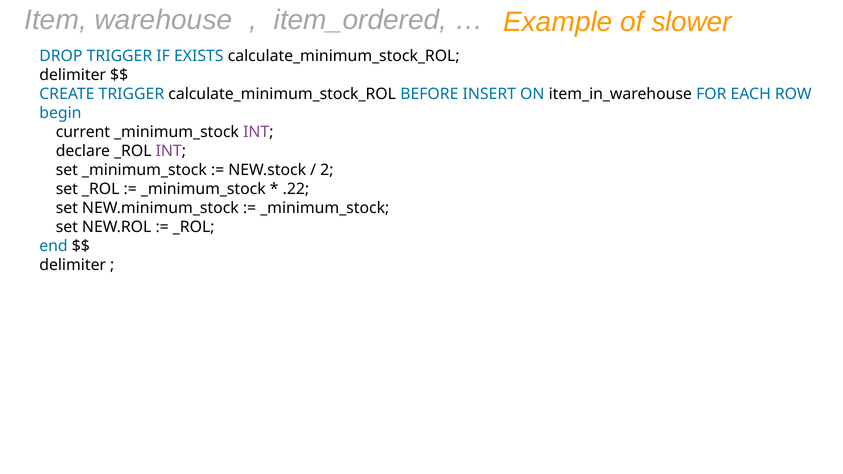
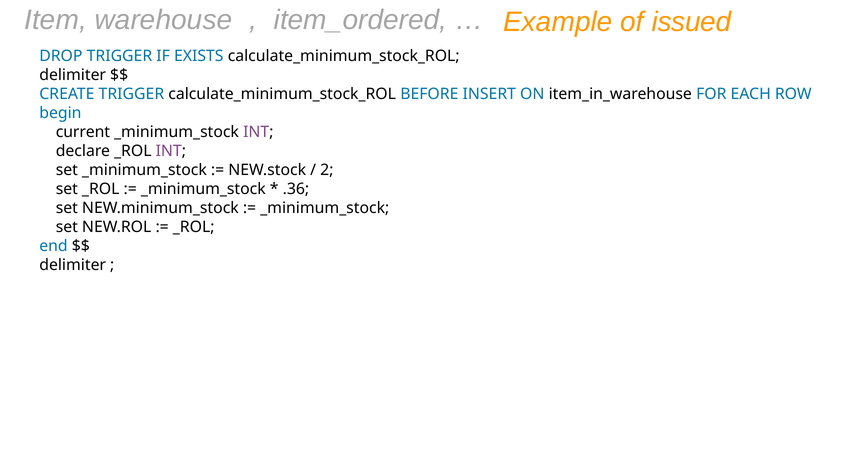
slower: slower -> issued (692, 22)
.22: .22 -> .36 (296, 189)
